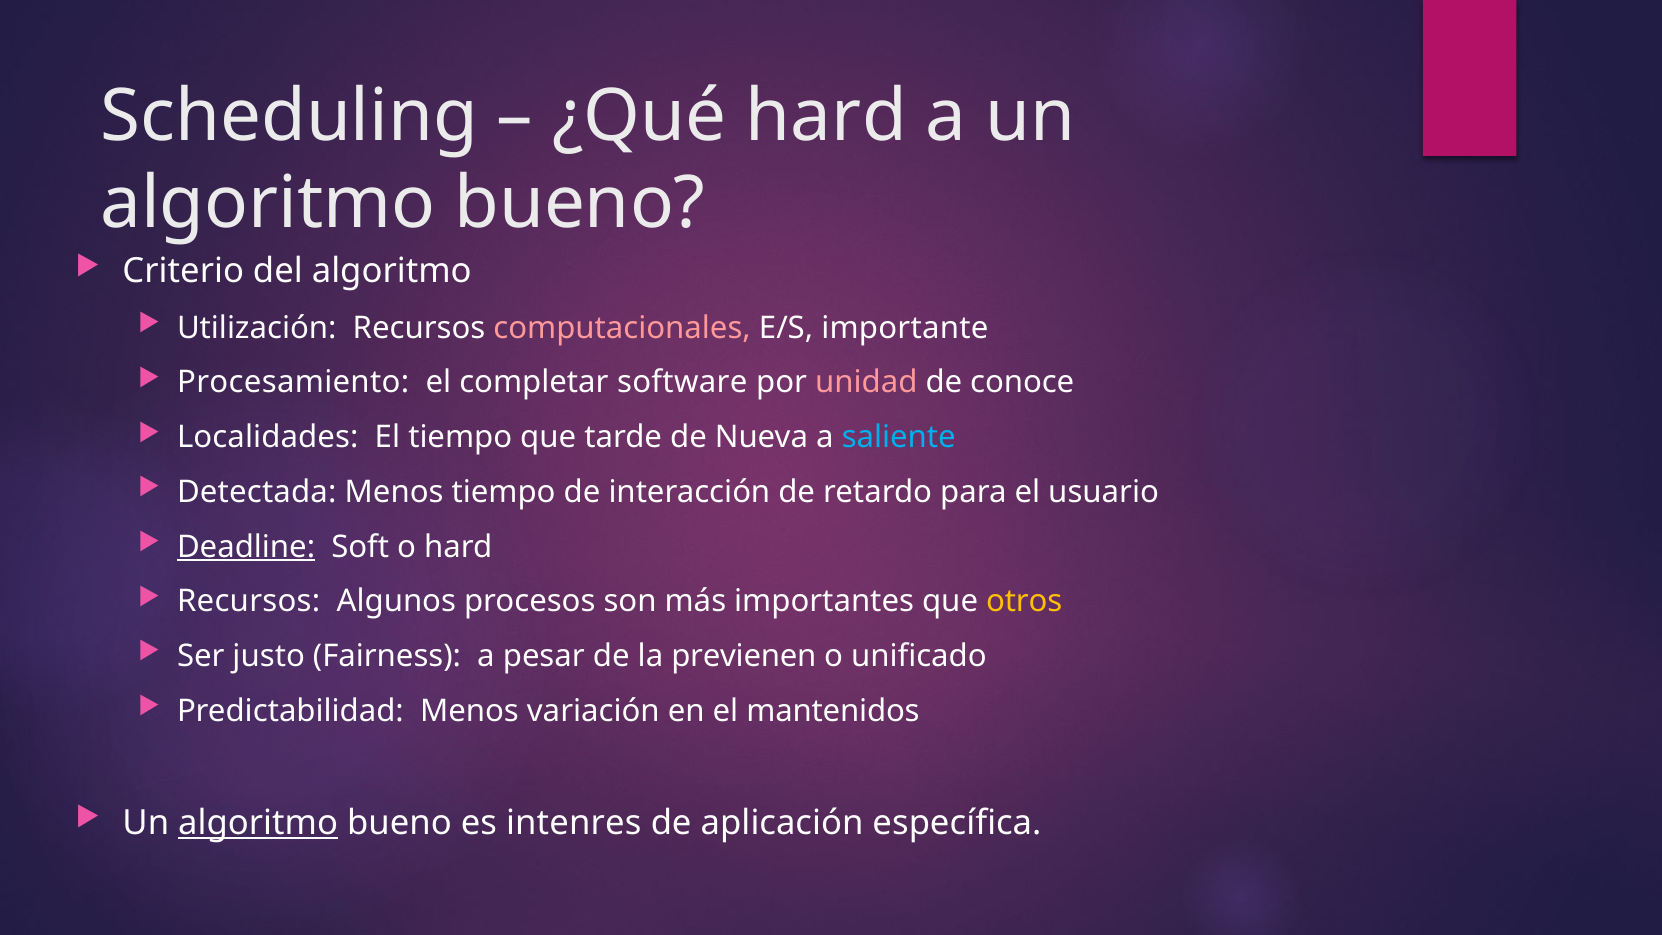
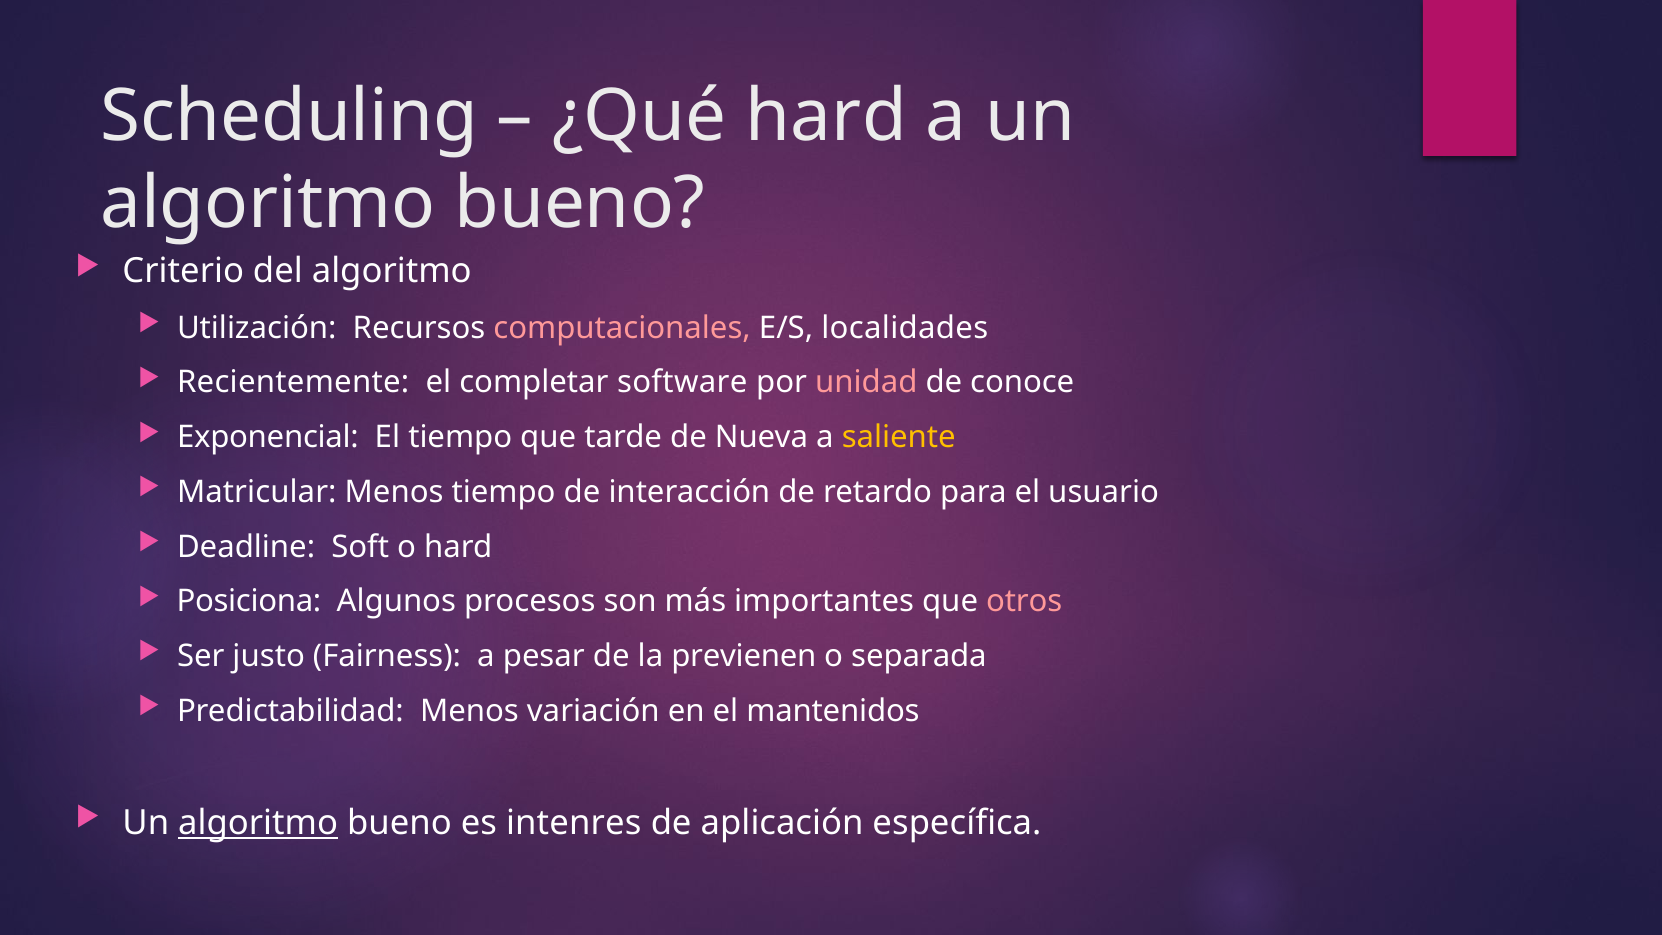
importante: importante -> localidades (905, 328)
Procesamiento: Procesamiento -> Recientemente (293, 383)
Localidades: Localidades -> Exponencial (268, 437)
saliente colour: light blue -> yellow (899, 437)
Detectada: Detectada -> Matricular (257, 492)
Deadline underline: present -> none (246, 547)
Recursos: Recursos -> Posiciona (249, 601)
otros colour: yellow -> pink (1024, 601)
unificado: unificado -> separada (919, 656)
